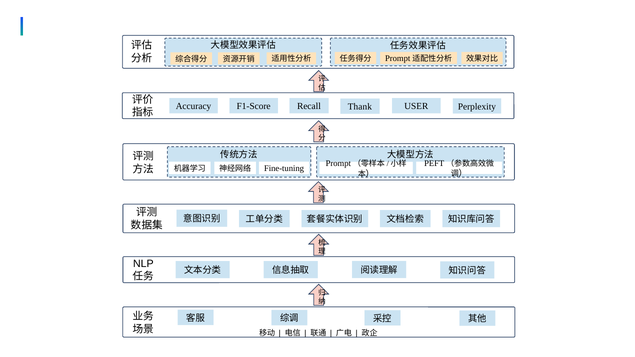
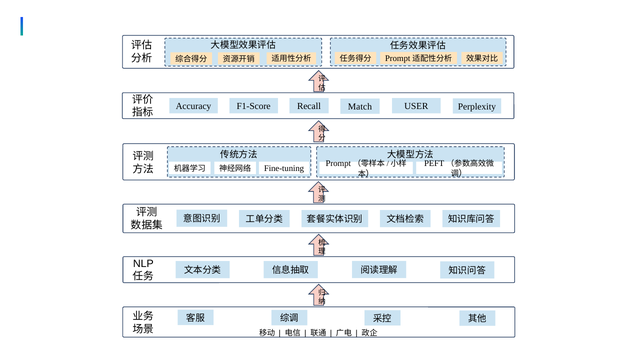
Thank: Thank -> Match (360, 107)
